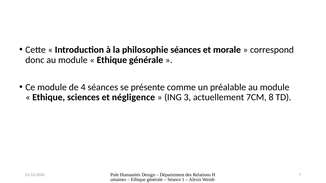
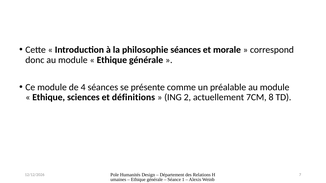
négligence: négligence -> définitions (133, 98)
3: 3 -> 2 (187, 98)
